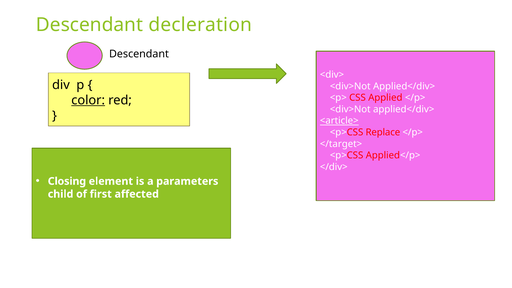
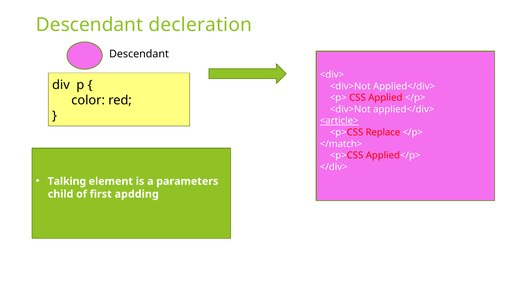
color underline: present -> none (88, 100)
</target>: </target> -> </match> (341, 144)
Closing: Closing -> Talking (67, 181)
affected: affected -> apdding (137, 194)
